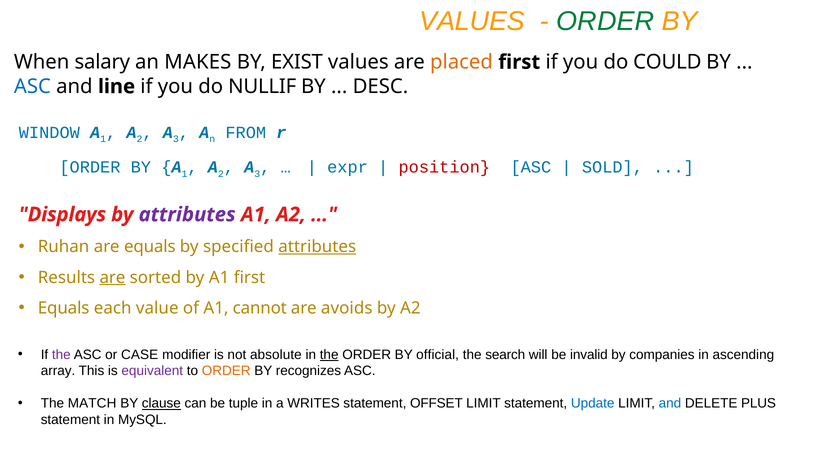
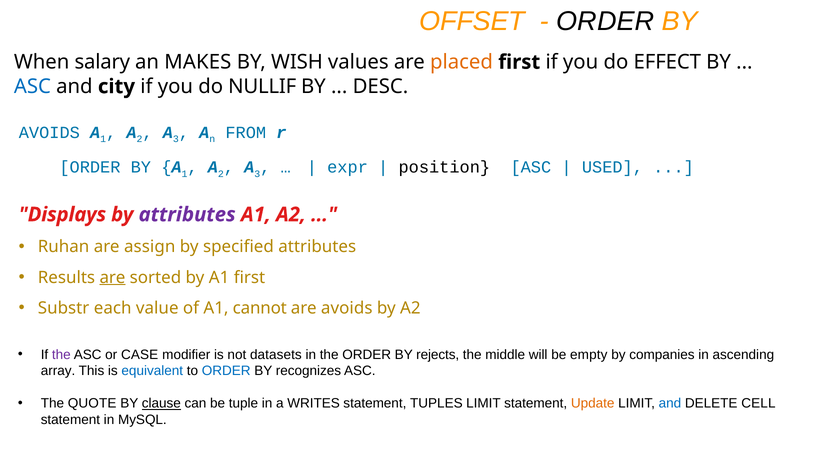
VALUES: VALUES -> OFFSET (472, 21)
ORDER colour: green -> black (605, 21)
EXIST: EXIST -> WISH (297, 62)
COULD: COULD -> EFFECT (667, 62)
line: line -> city (116, 86)
WINDOW: WINDOW -> AVOIDS (49, 132)
position colour: red -> black (444, 167)
SOLD: SOLD -> USED (612, 167)
are equals: equals -> assign (150, 247)
attributes underline: present -> none (317, 247)
Equals: Equals -> Substr (64, 307)
absolute: absolute -> datasets (276, 354)
the underline: present -> none (329, 354)
official: official -> rejects (438, 354)
search: search -> middle (505, 354)
invalid: invalid -> empty (589, 354)
equivalent colour: purple -> blue (152, 370)
ORDER colour: orange -> blue (226, 370)
MATCH: MATCH -> QUOTE (92, 403)
OFFSET: OFFSET -> TUPLES (436, 403)
Update colour: blue -> orange (593, 403)
PLUS: PLUS -> CELL (758, 403)
